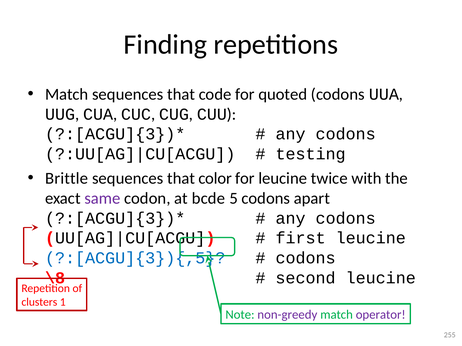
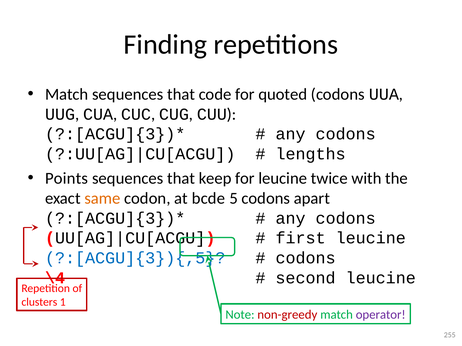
testing: testing -> lengths (311, 154)
Brittle: Brittle -> Points (67, 178)
color: color -> keep (215, 178)
same colour: purple -> orange (102, 198)
\8: \8 -> \4 (55, 279)
non-greedy colour: purple -> red (287, 315)
